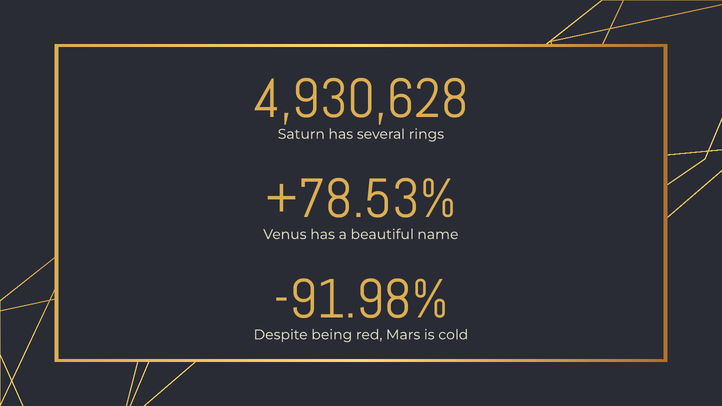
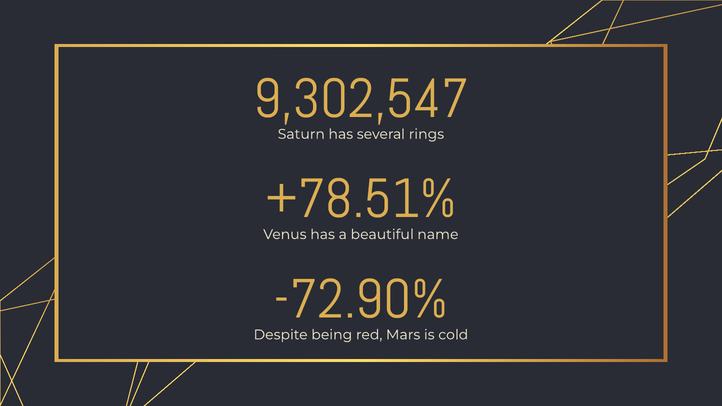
4,930,628: 4,930,628 -> 9,302,547 (361, 99)
+78.53%: +78.53% -> +78.51% (361, 199)
-91.98%: -91.98% -> -72.90% (361, 300)
